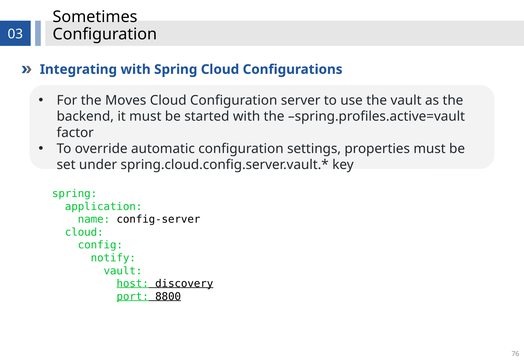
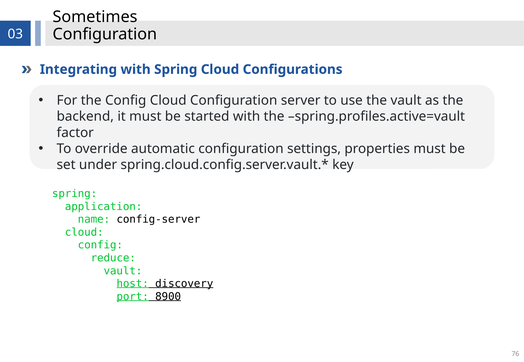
the Moves: Moves -> Config (126, 101)
notify: notify -> reduce (113, 259)
8800: 8800 -> 8900 (168, 297)
